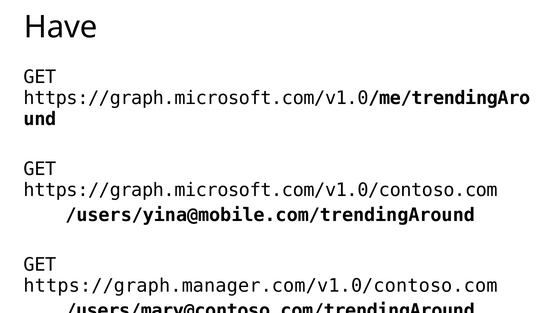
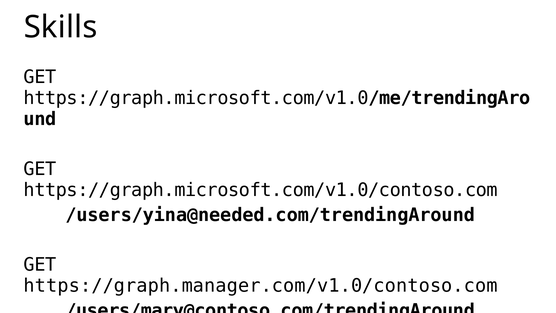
Have: Have -> Skills (61, 27)
/users/yina@mobile.com/trendingAround: /users/yina@mobile.com/trendingAround -> /users/yina@needed.com/trendingAround (270, 215)
